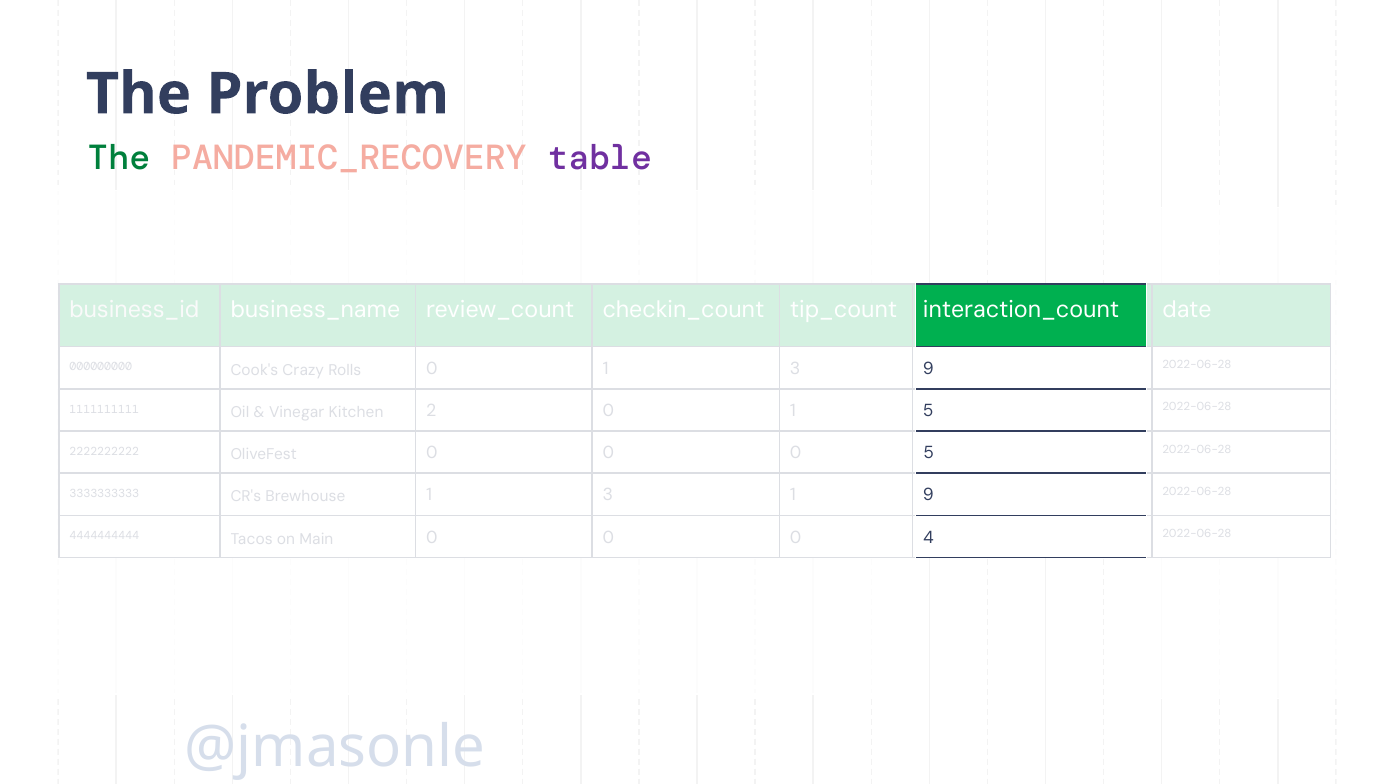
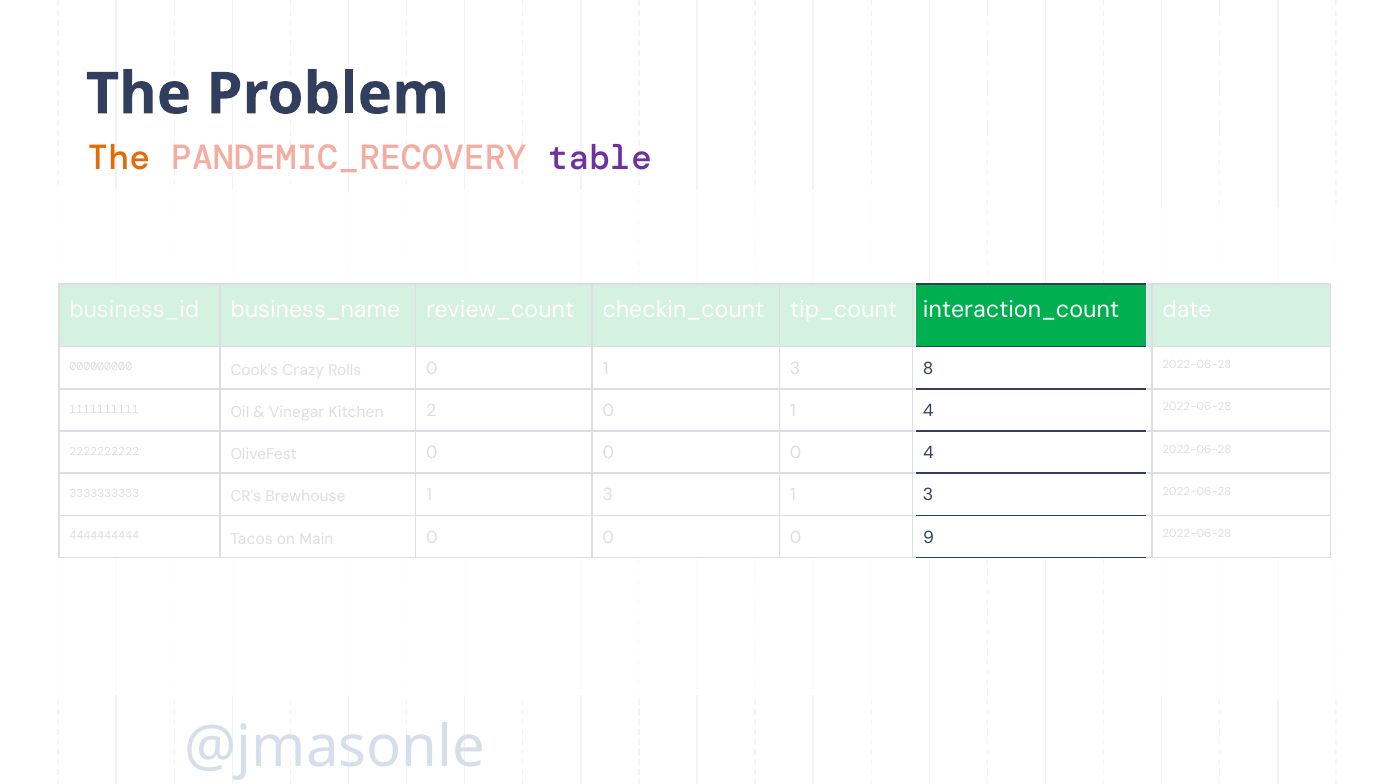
The colour: green -> orange (119, 158)
9: 9 -> 8 (928, 369)
5: 5 -> 4 (928, 411)
5: 5 -> 4 (929, 453)
9: 9 -> 3 (928, 495)
4: 4 -> 9 (929, 537)
